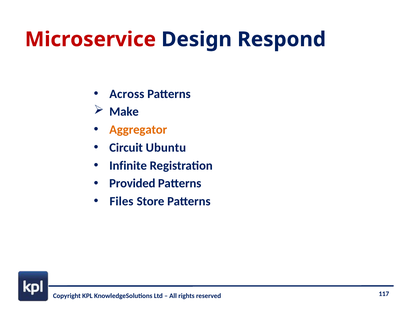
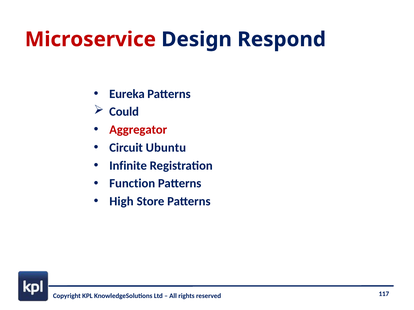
Across: Across -> Eureka (127, 94)
Make: Make -> Could (124, 112)
Aggregator colour: orange -> red (138, 130)
Provided: Provided -> Function (132, 184)
Files: Files -> High (121, 202)
